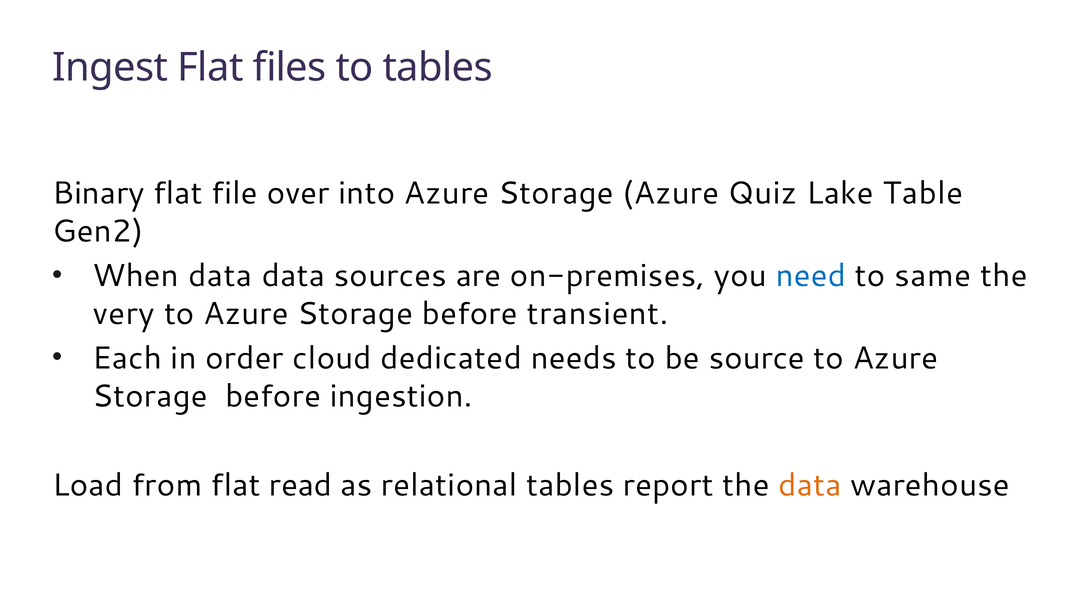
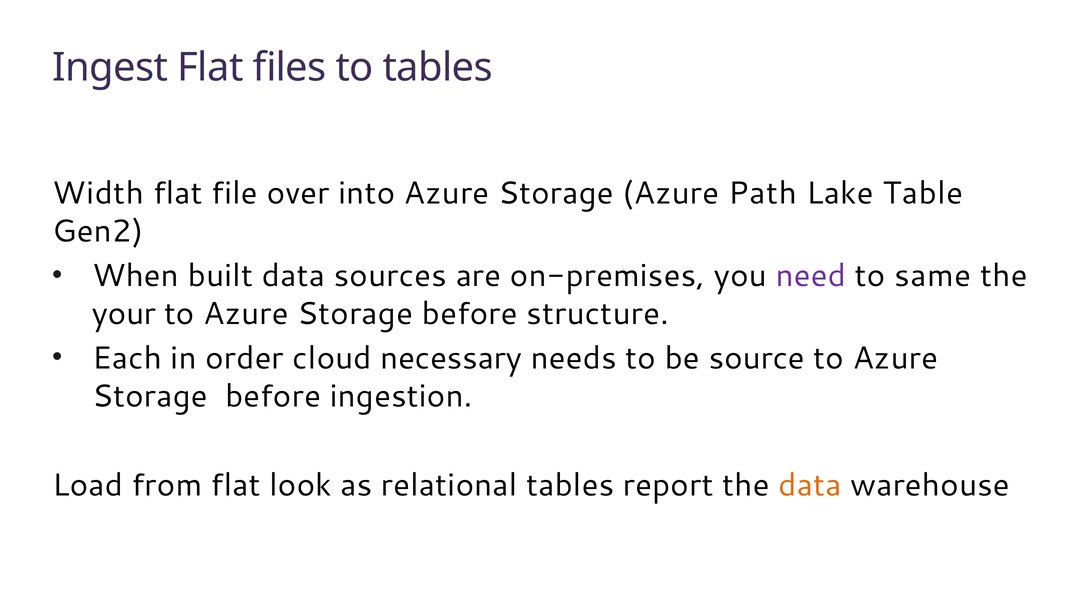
Binary: Binary -> Width (98, 193)
Quiz: Quiz -> Path (763, 193)
When data: data -> built (220, 276)
need colour: blue -> purple (811, 276)
very: very -> your (124, 314)
transient: transient -> structure (598, 314)
dedicated: dedicated -> necessary (451, 358)
read: read -> look (301, 485)
